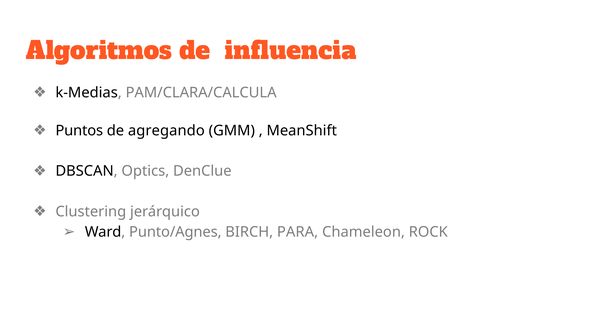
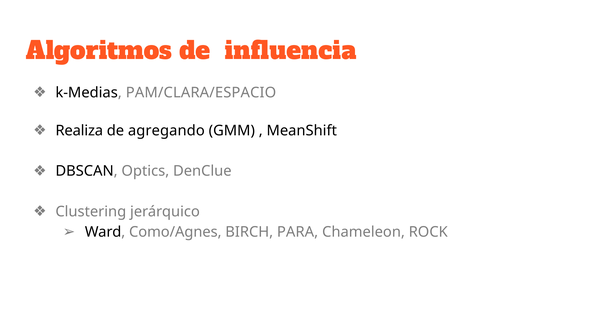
PAM/CLARA/CALCULA: PAM/CLARA/CALCULA -> PAM/CLARA/ESPACIO (201, 93)
Puntos: Puntos -> Realiza (79, 131)
Punto/Agnes: Punto/Agnes -> Como/Agnes (175, 232)
